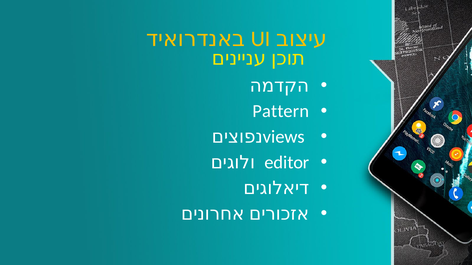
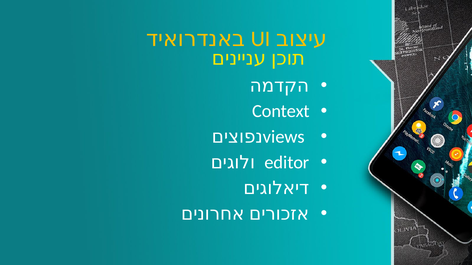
Pattern: Pattern -> Context (281, 111)
